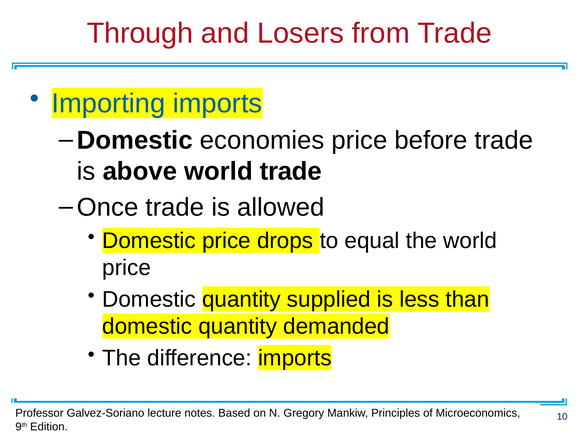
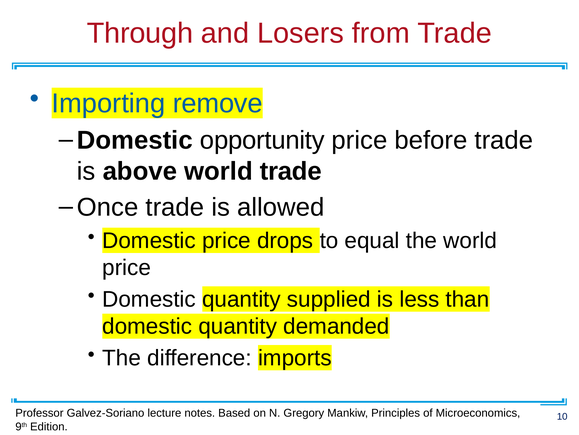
Importing imports: imports -> remove (218, 103)
economies: economies -> opportunity (262, 140)
